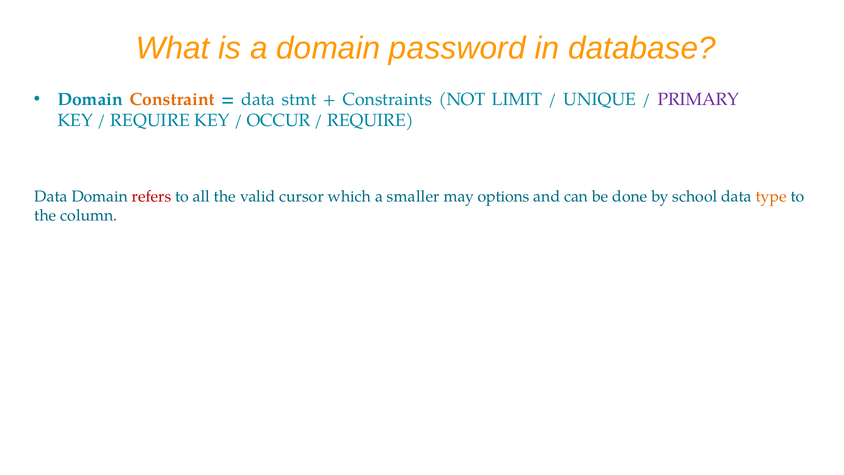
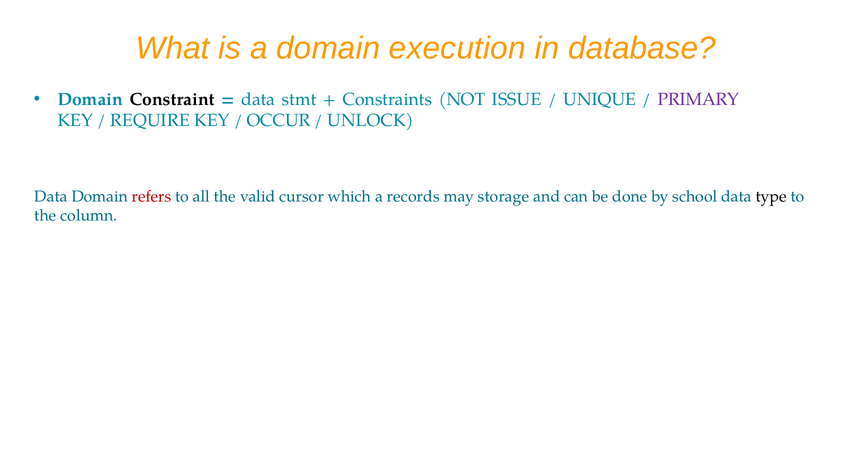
password: password -> execution (457, 48)
Constraint colour: orange -> black (172, 99)
LIMIT: LIMIT -> ISSUE (517, 99)
REQUIRE: REQUIRE -> UNLOCK (371, 120)
smaller: smaller -> records (413, 197)
options: options -> storage (504, 197)
type colour: orange -> black (771, 197)
